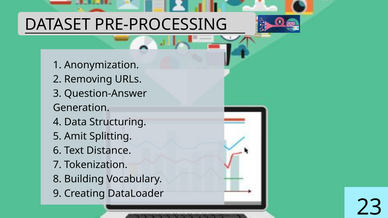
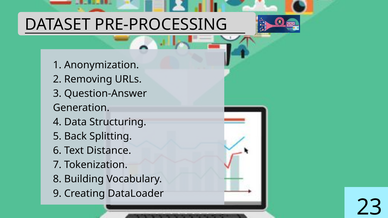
Amit: Amit -> Back (75, 136)
